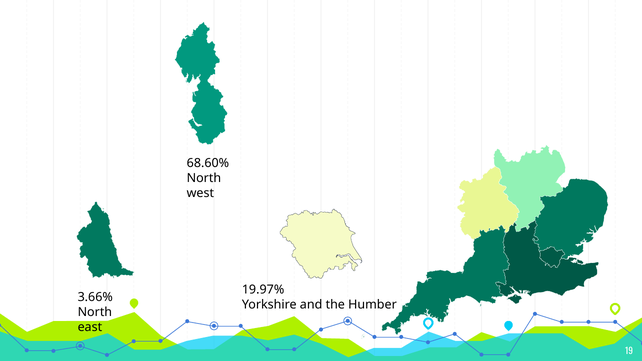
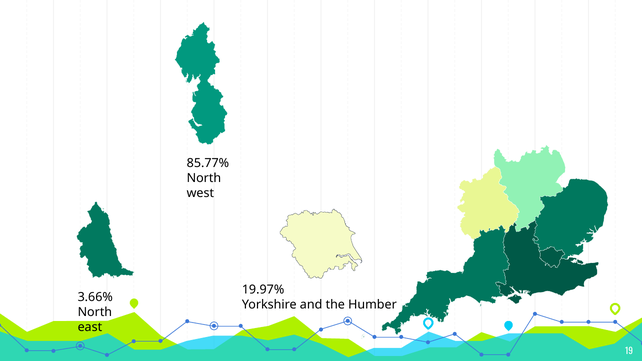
68.60%: 68.60% -> 85.77% (208, 163)
